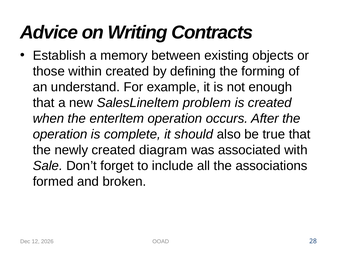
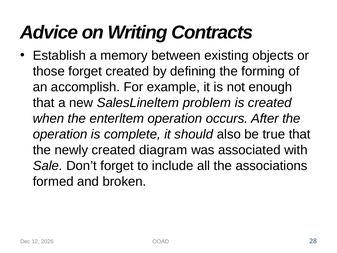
those within: within -> forget (85, 71)
understand: understand -> accomplish (86, 87)
